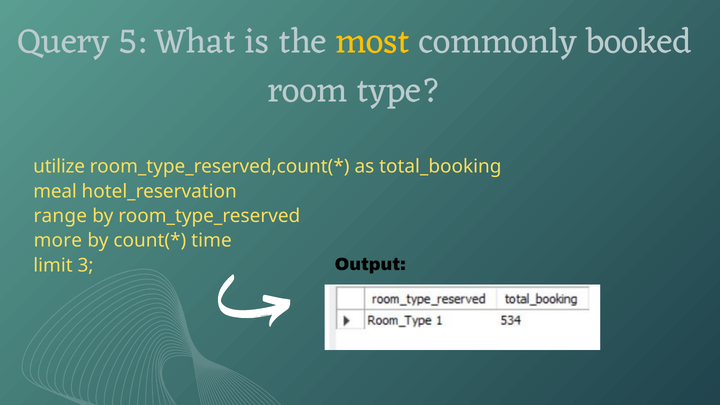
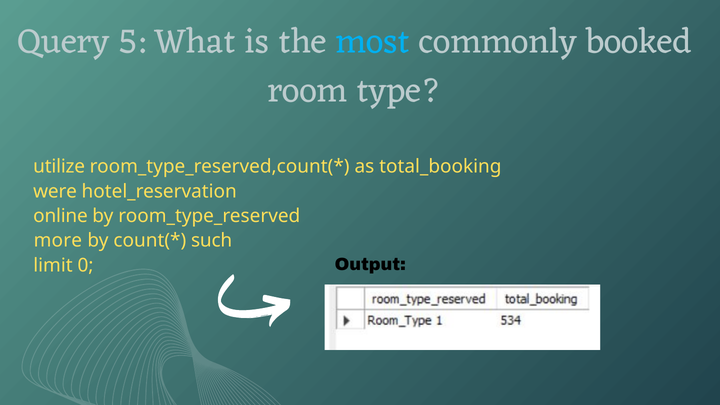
most colour: yellow -> light blue (373, 41)
meal: meal -> were (55, 191)
range: range -> online (60, 216)
time: time -> such (212, 241)
3: 3 -> 0 (86, 265)
